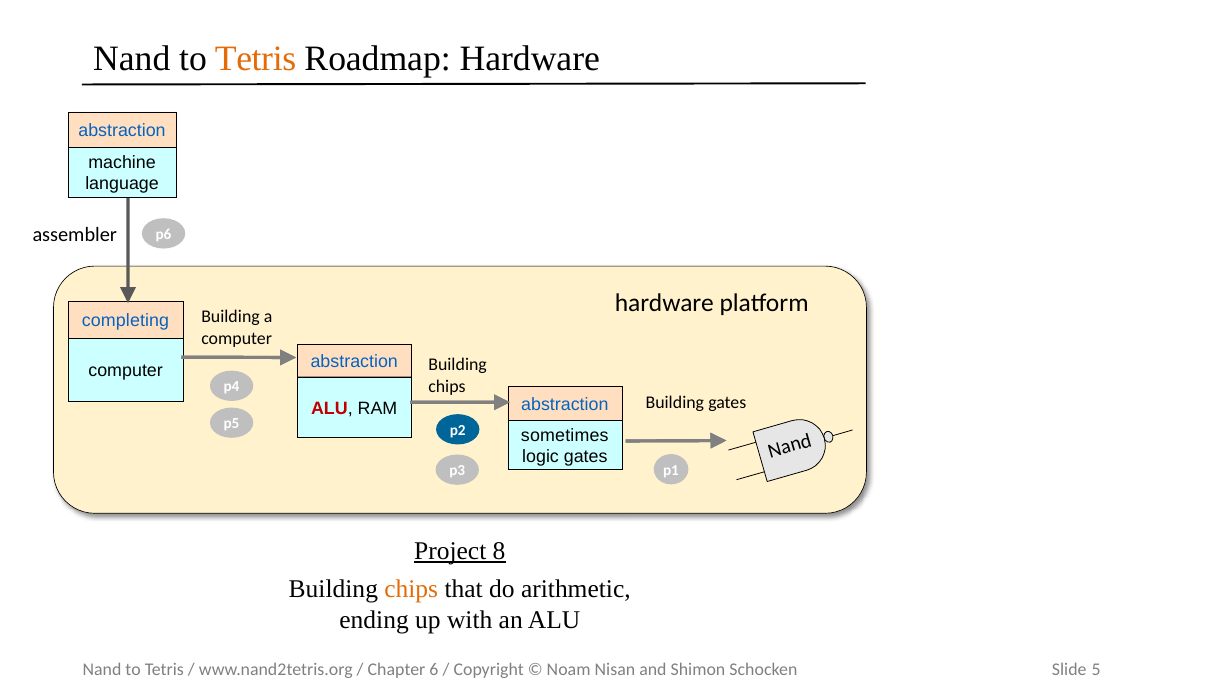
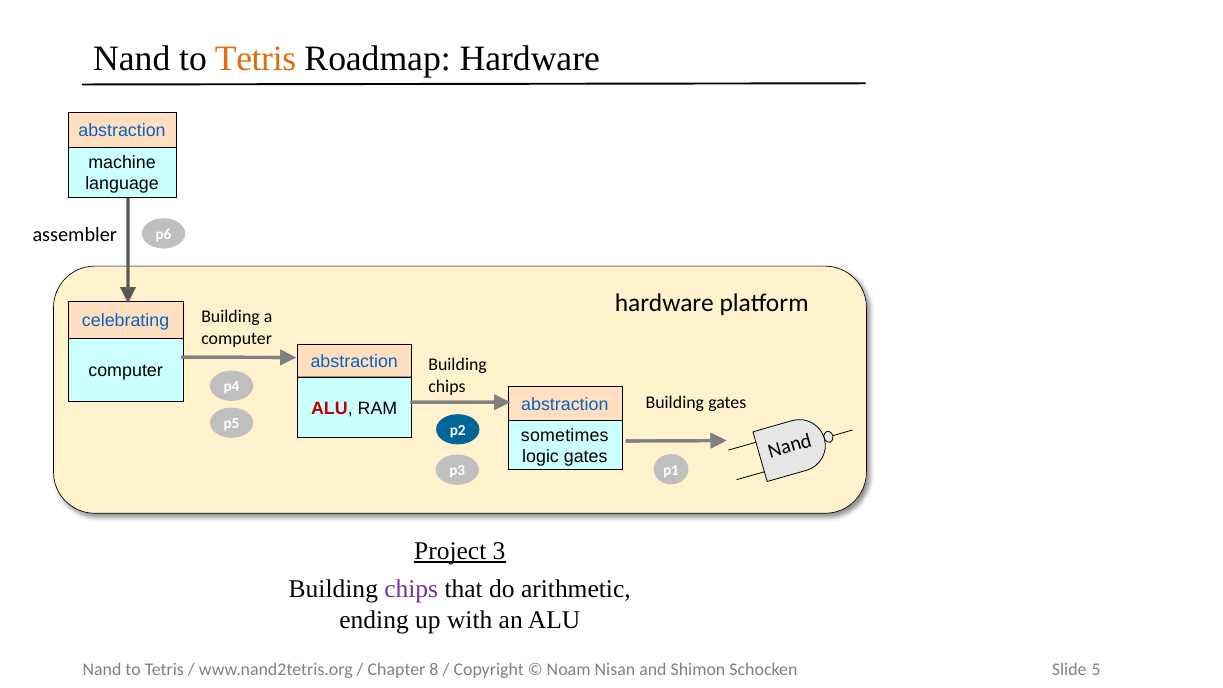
completing: completing -> celebrating (126, 321)
8: 8 -> 3 (499, 551)
chips colour: orange -> purple (411, 589)
6: 6 -> 8 (434, 669)
